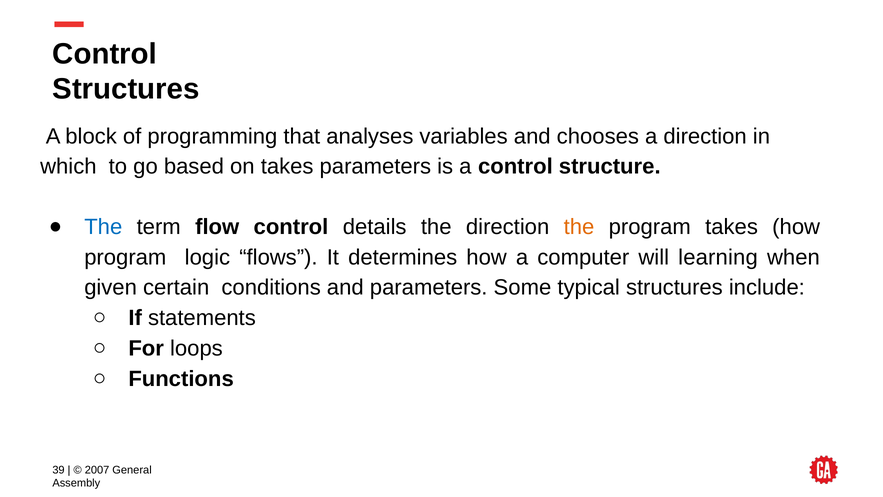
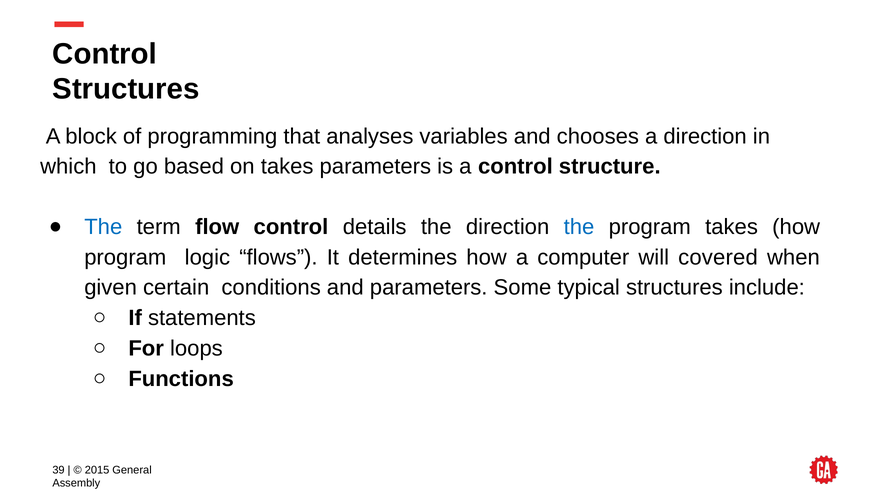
the colour: orange -> blue (579, 227)
learning: learning -> covered (718, 257)
2007: 2007 -> 2015 (97, 470)
